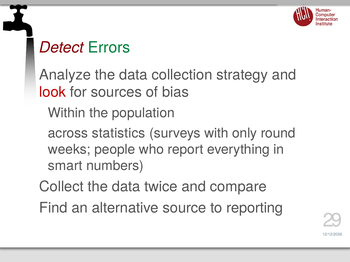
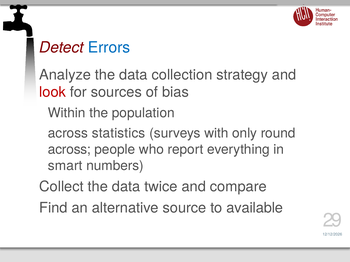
Errors colour: green -> blue (109, 48)
weeks: weeks -> across (69, 150)
reporting: reporting -> available (255, 208)
